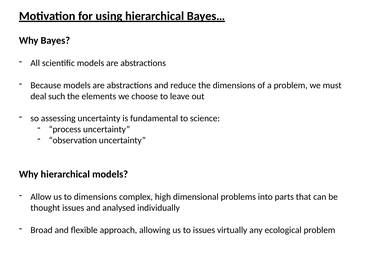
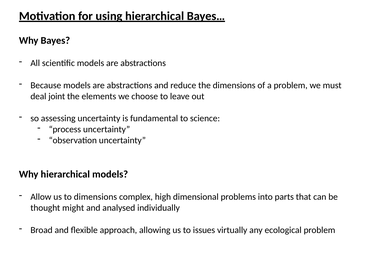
such: such -> joint (57, 96)
thought issues: issues -> might (73, 208)
